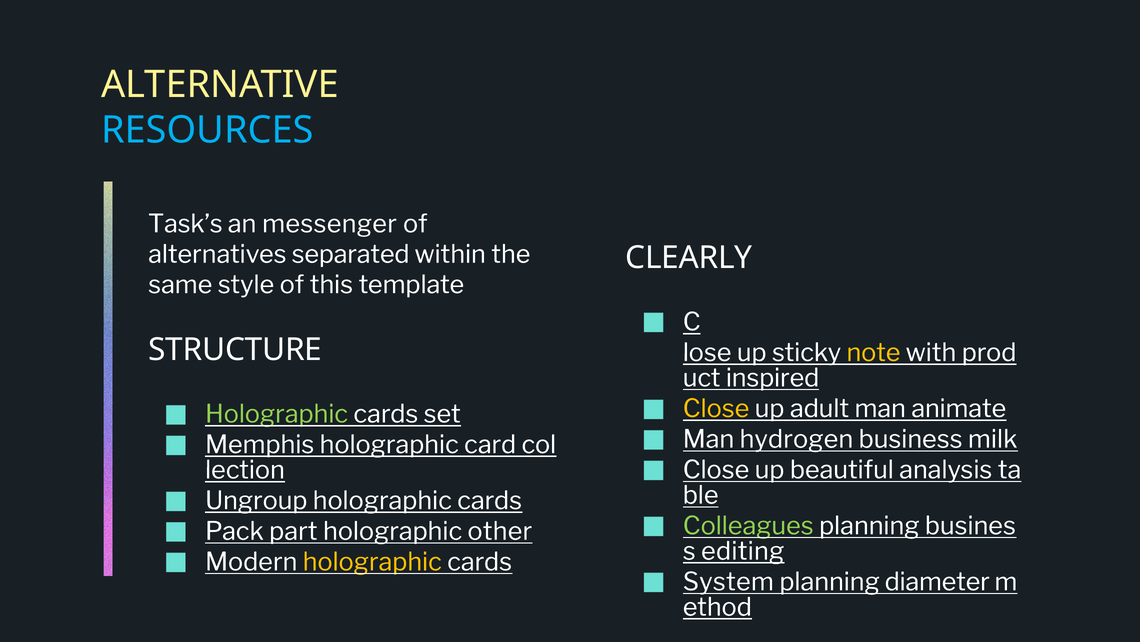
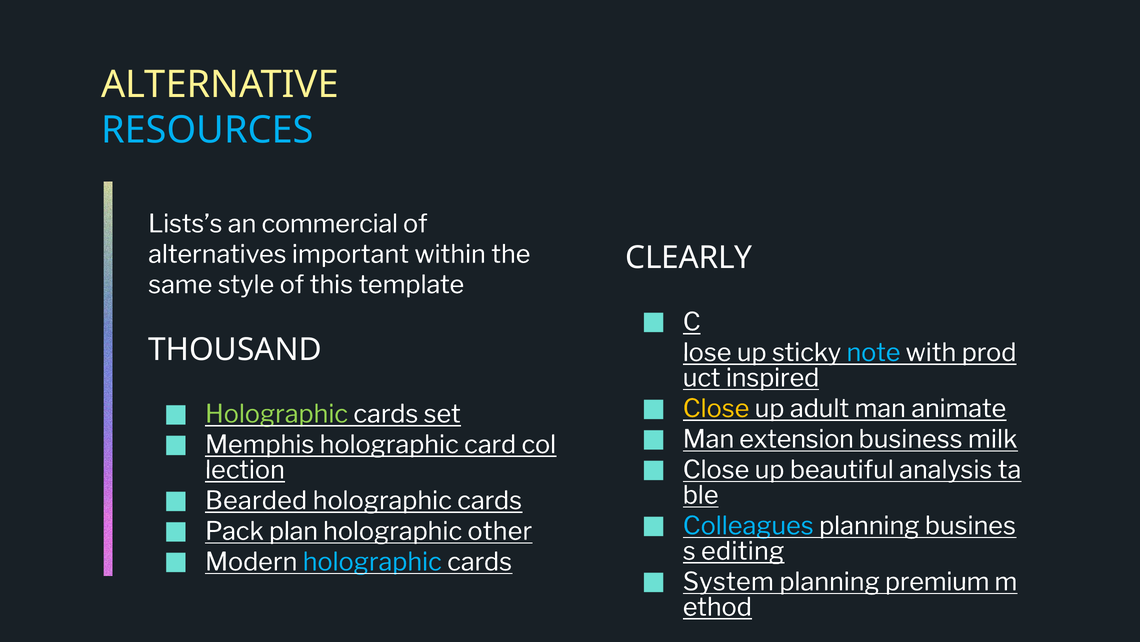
Task’s: Task’s -> Lists’s (185, 224)
messenger: messenger -> commercial (330, 224)
separated: separated -> important (350, 254)
STRUCTURE: STRUCTURE -> THOUSAND (235, 350)
note colour: yellow -> light blue (873, 352)
hydrogen: hydrogen -> extension (797, 439)
Ungroup: Ungroup -> Bearded (256, 500)
Colleagues colour: light green -> light blue (748, 525)
part: part -> plan (293, 531)
holographic colour: yellow -> light blue (372, 561)
diameter: diameter -> premium (937, 581)
